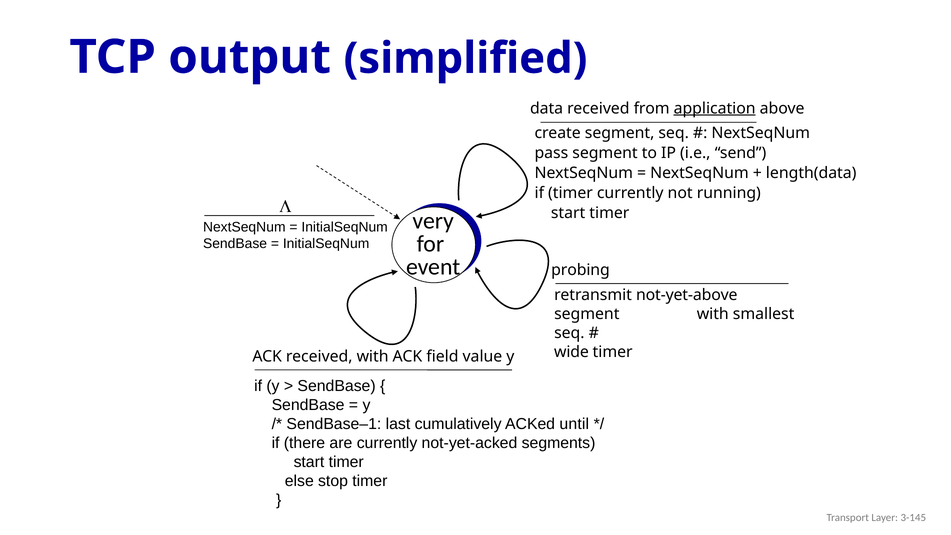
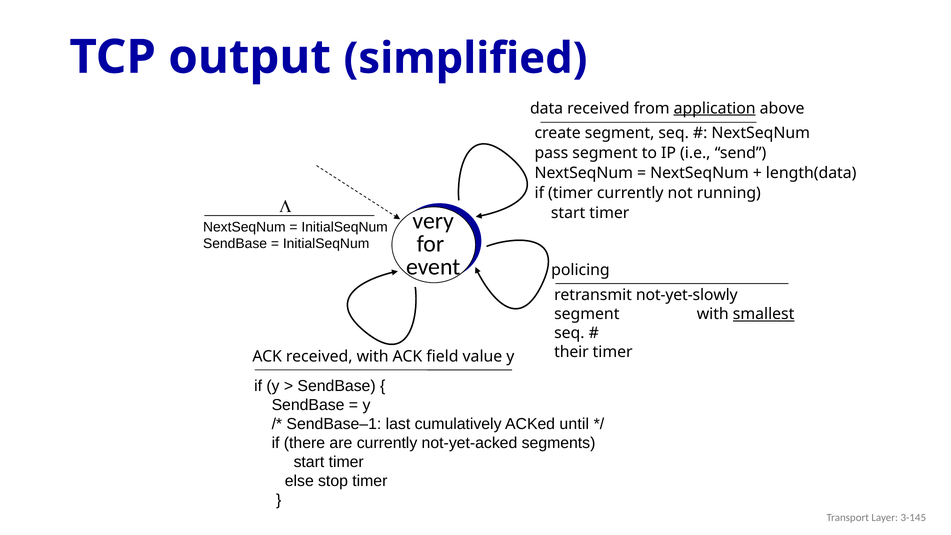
probing: probing -> policing (580, 270)
not-yet-above: not-yet-above -> not-yet-slowly (687, 295)
smallest underline: none -> present (764, 314)
wide: wide -> their (571, 352)
